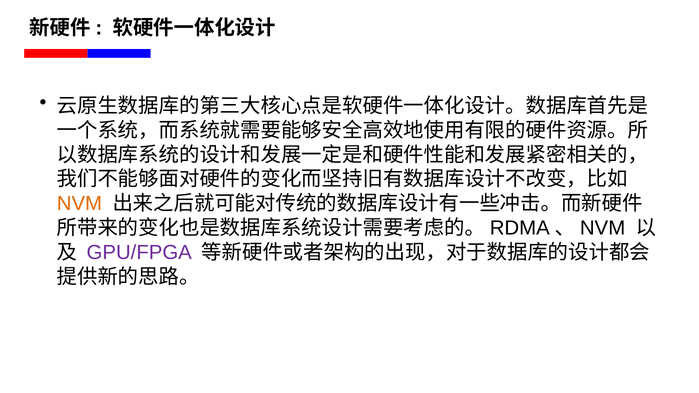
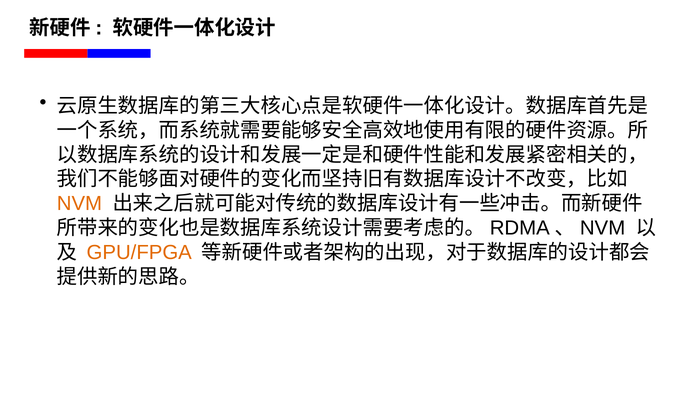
GPU/FPGA colour: purple -> orange (139, 253)
